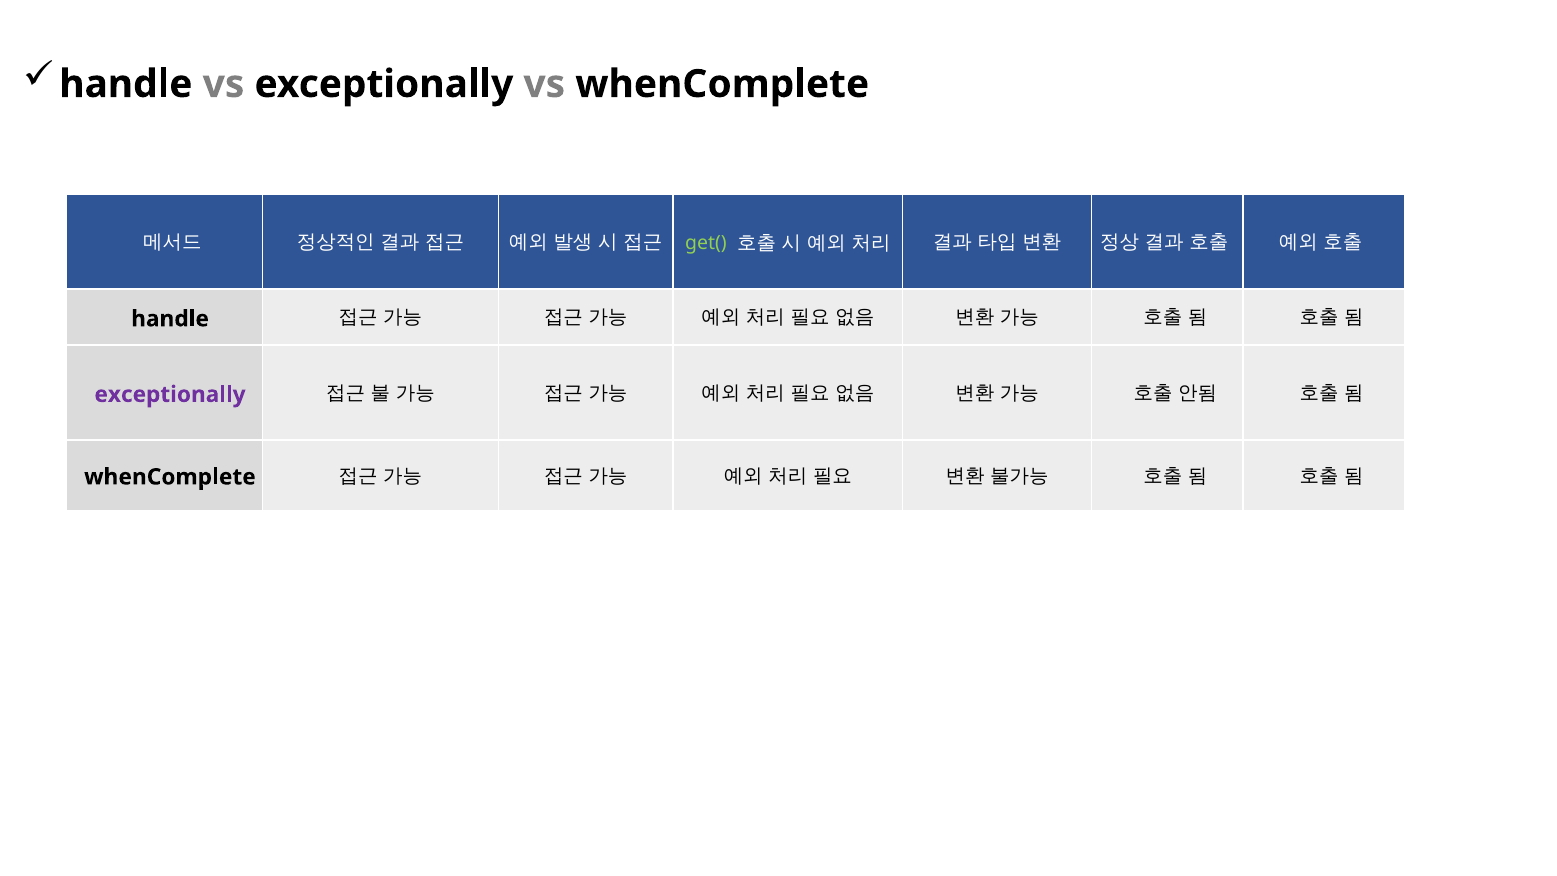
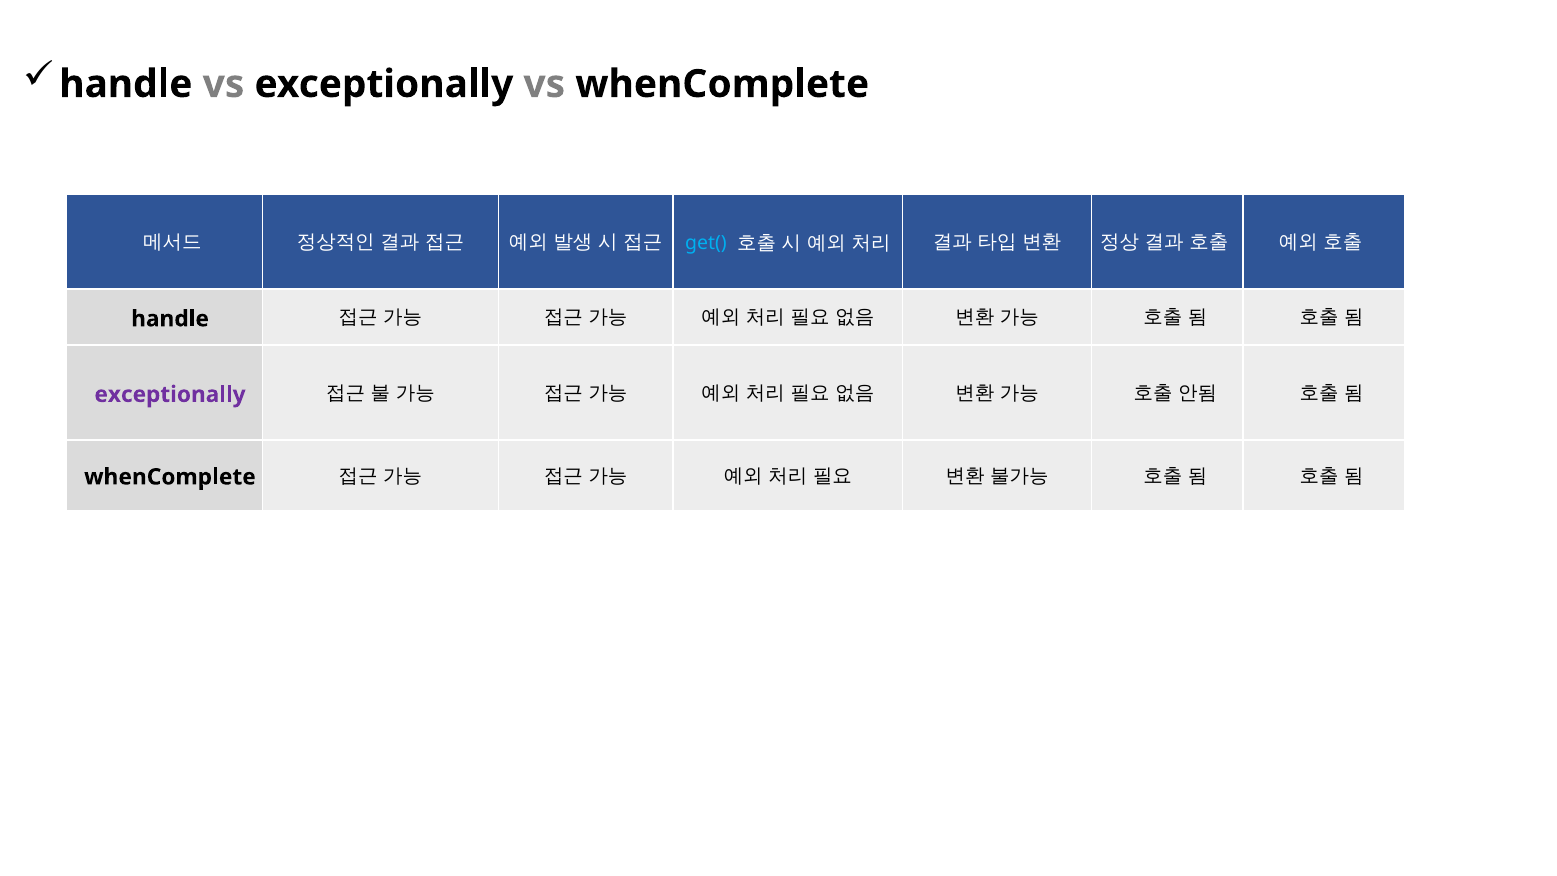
get( colour: light green -> light blue (706, 243)
